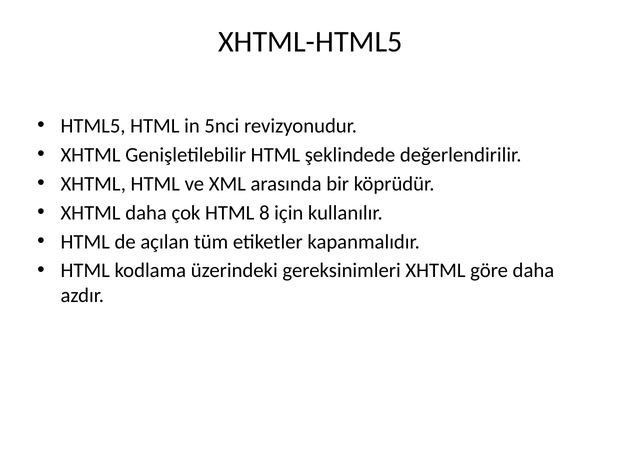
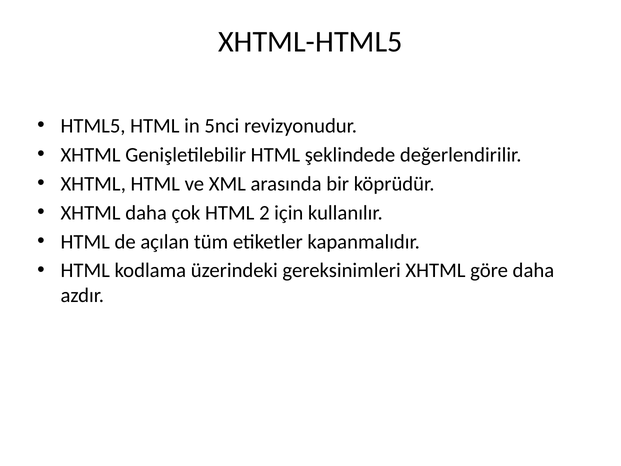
8: 8 -> 2 (264, 213)
